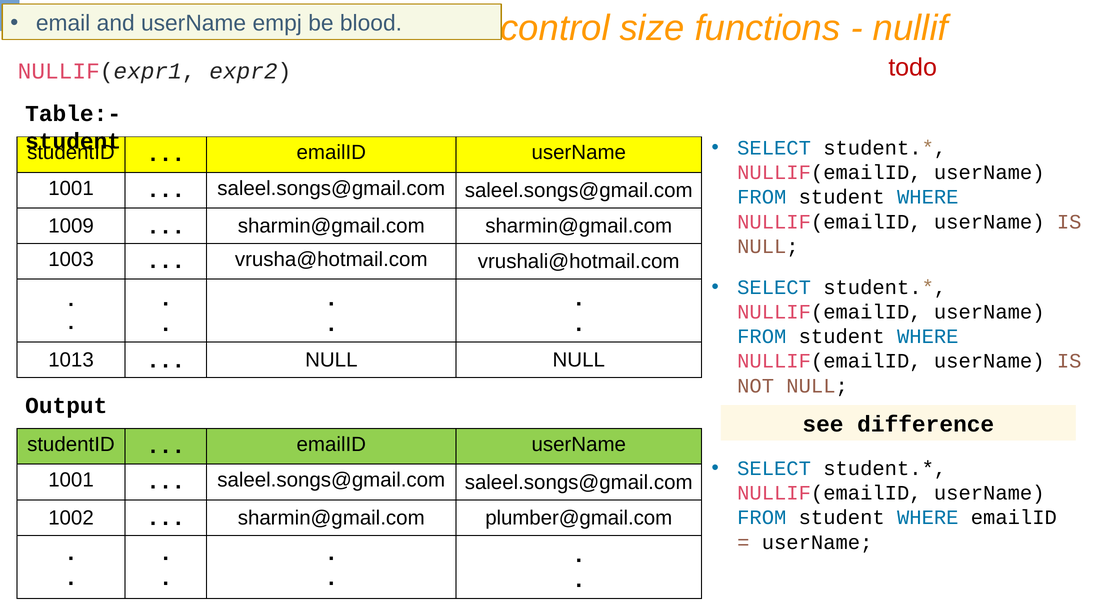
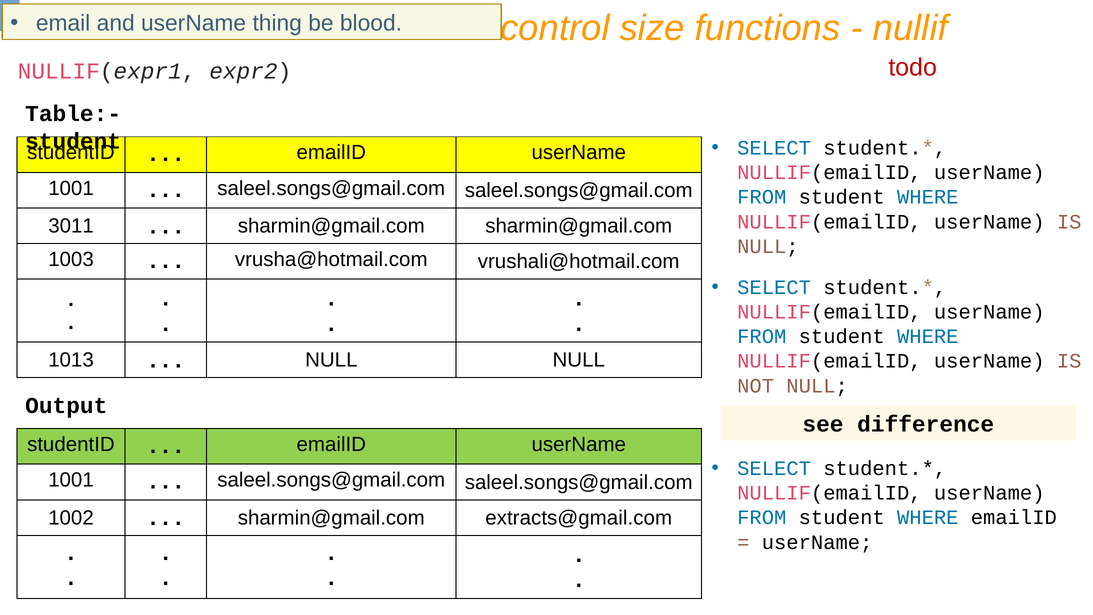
empj: empj -> thing (277, 23)
1009: 1009 -> 3011 (71, 226)
plumber@gmail.com: plumber@gmail.com -> extracts@gmail.com (579, 518)
